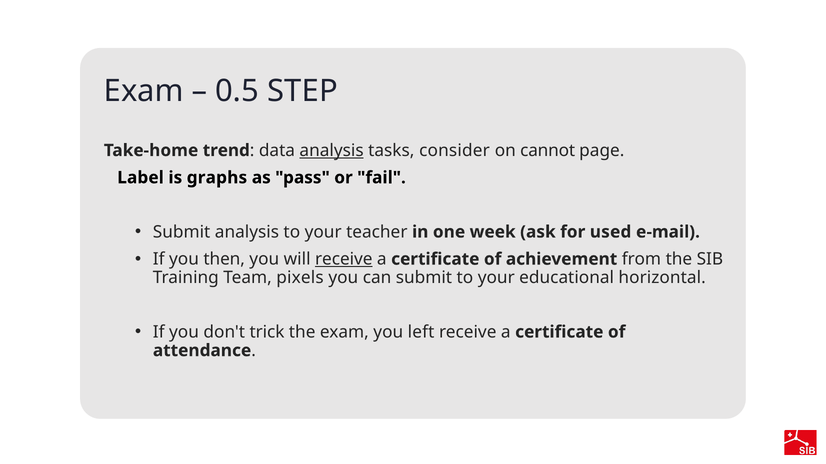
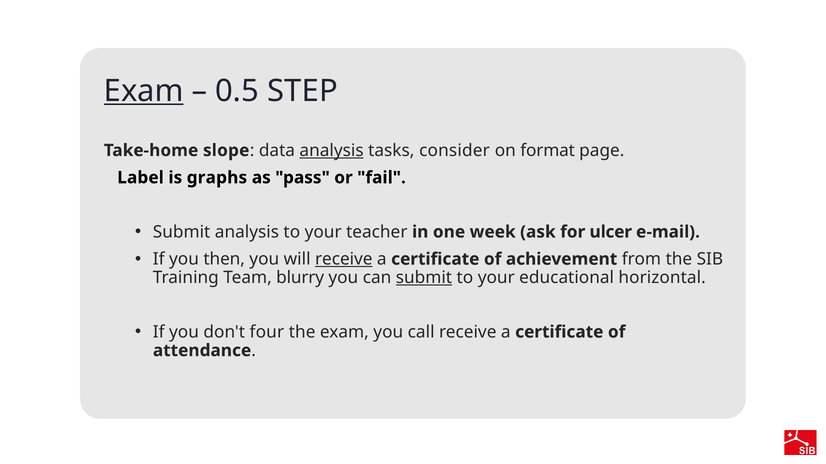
Exam underline: none -> present (144, 91)
trend: trend -> slope (226, 151)
cannot: cannot -> format (548, 151)
used: used -> ulcer (611, 232)
pixels: pixels -> blurry (300, 278)
submit underline: none -> present (424, 278)
trick: trick -> four (267, 332)
left: left -> call (421, 332)
